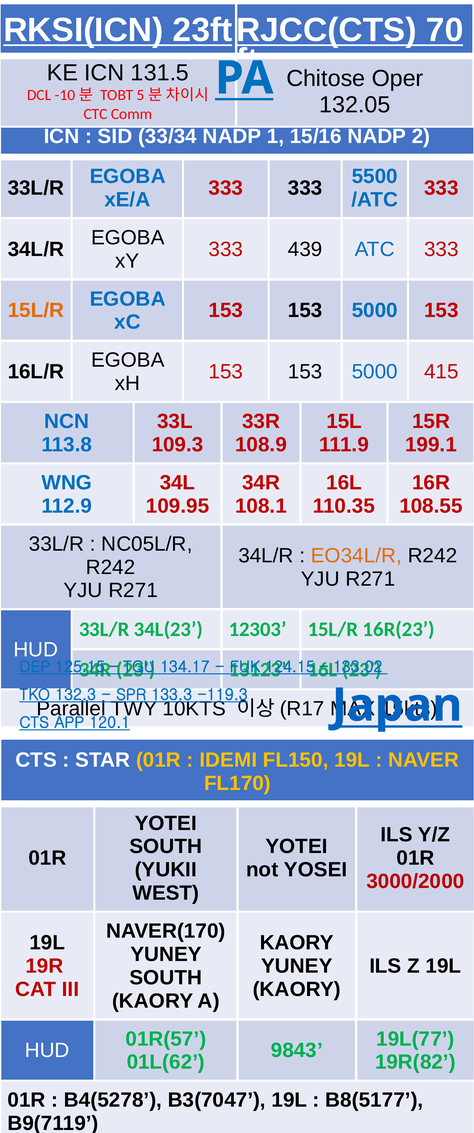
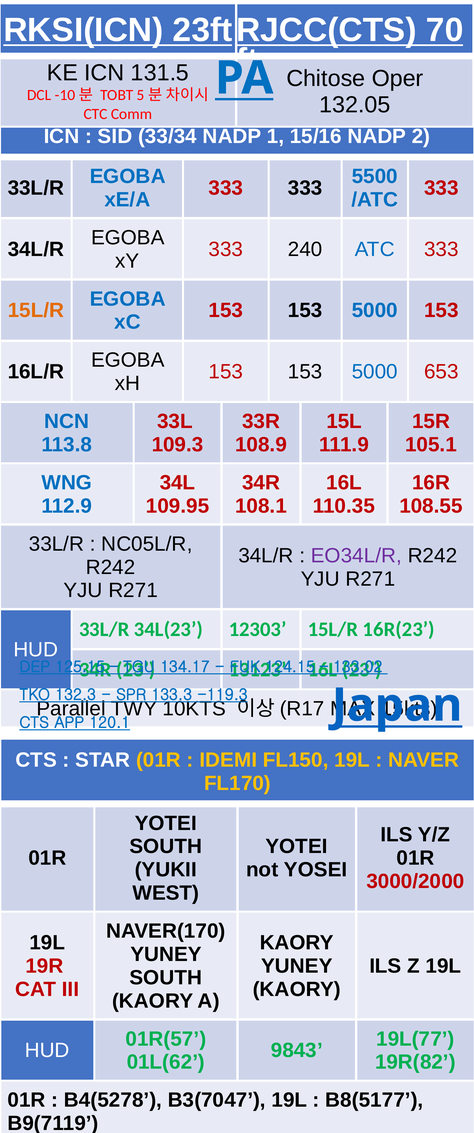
439: 439 -> 240 (305, 249)
415: 415 -> 653 (441, 372)
199.1: 199.1 -> 105.1 (431, 445)
EO34L/R colour: orange -> purple (356, 556)
